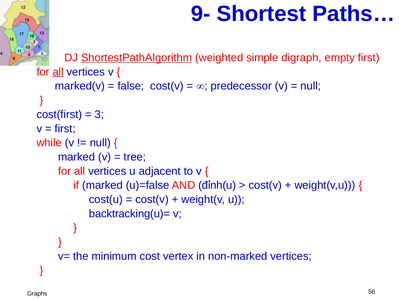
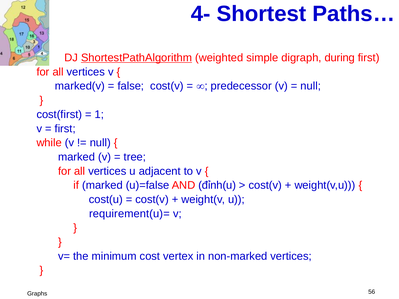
9-: 9- -> 4- (201, 14)
empty: empty -> during (340, 58)
all underline: present -> none (58, 72)
3: 3 -> 1 (99, 115)
backtracking(u)=: backtracking(u)= -> requirement(u)= (129, 214)
